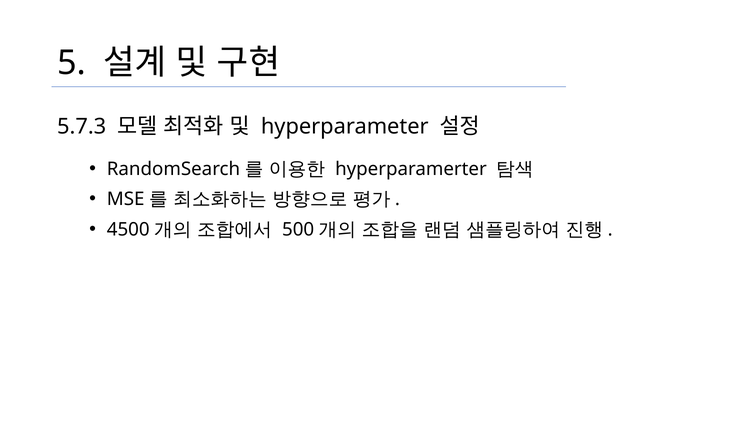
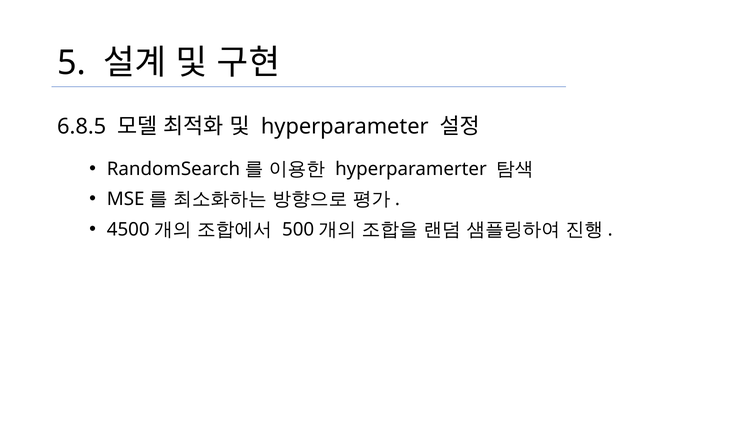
5.7.3: 5.7.3 -> 6.8.5 (82, 127)
